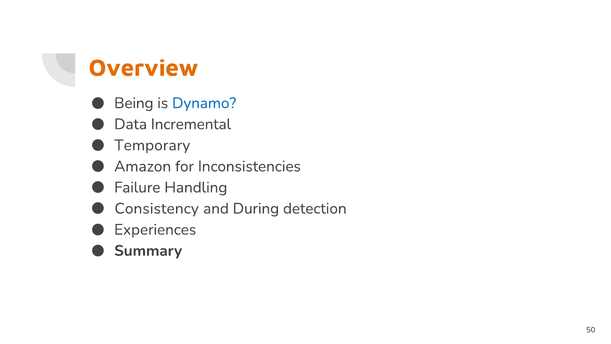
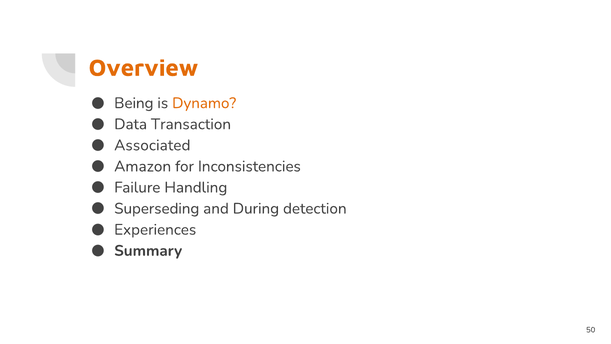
Dynamo colour: blue -> orange (204, 103)
Incremental: Incremental -> Transaction (191, 124)
Temporary: Temporary -> Associated (152, 145)
Consistency: Consistency -> Superseding (157, 208)
